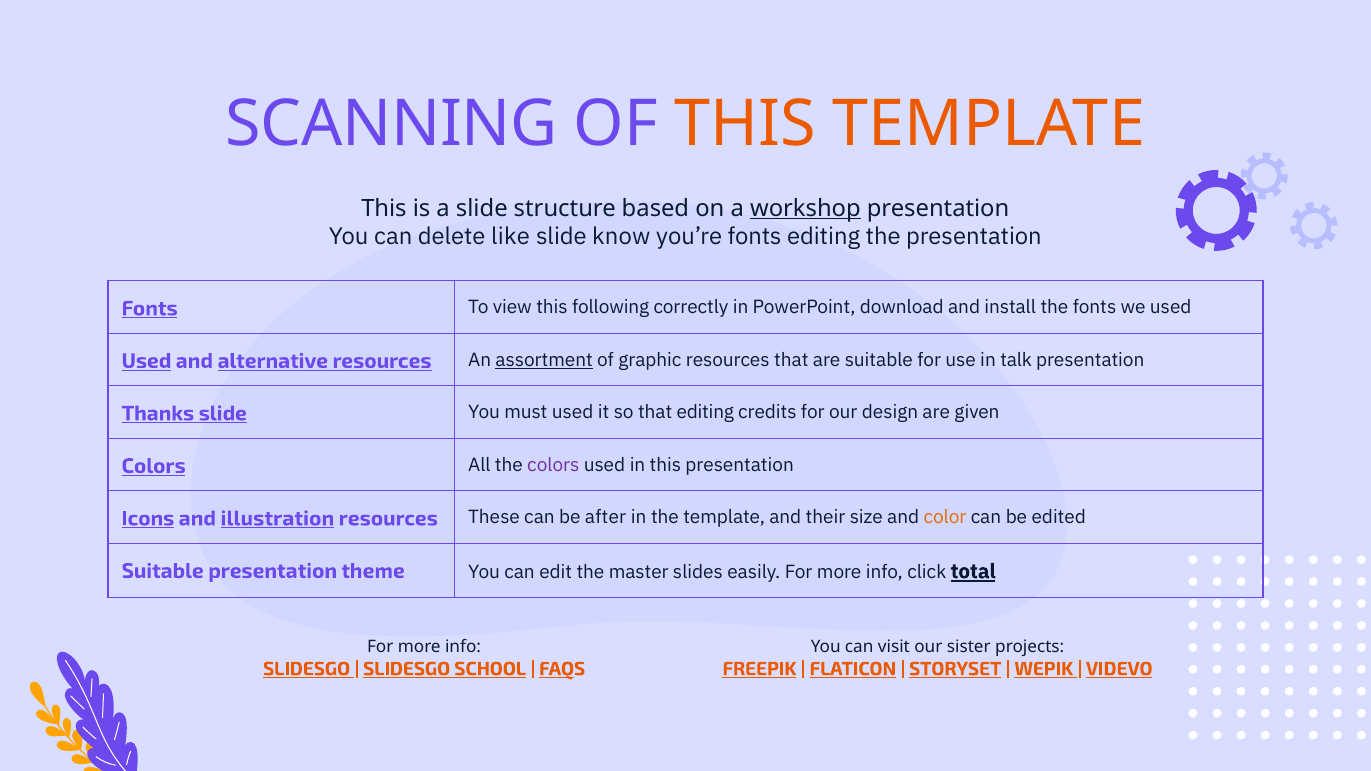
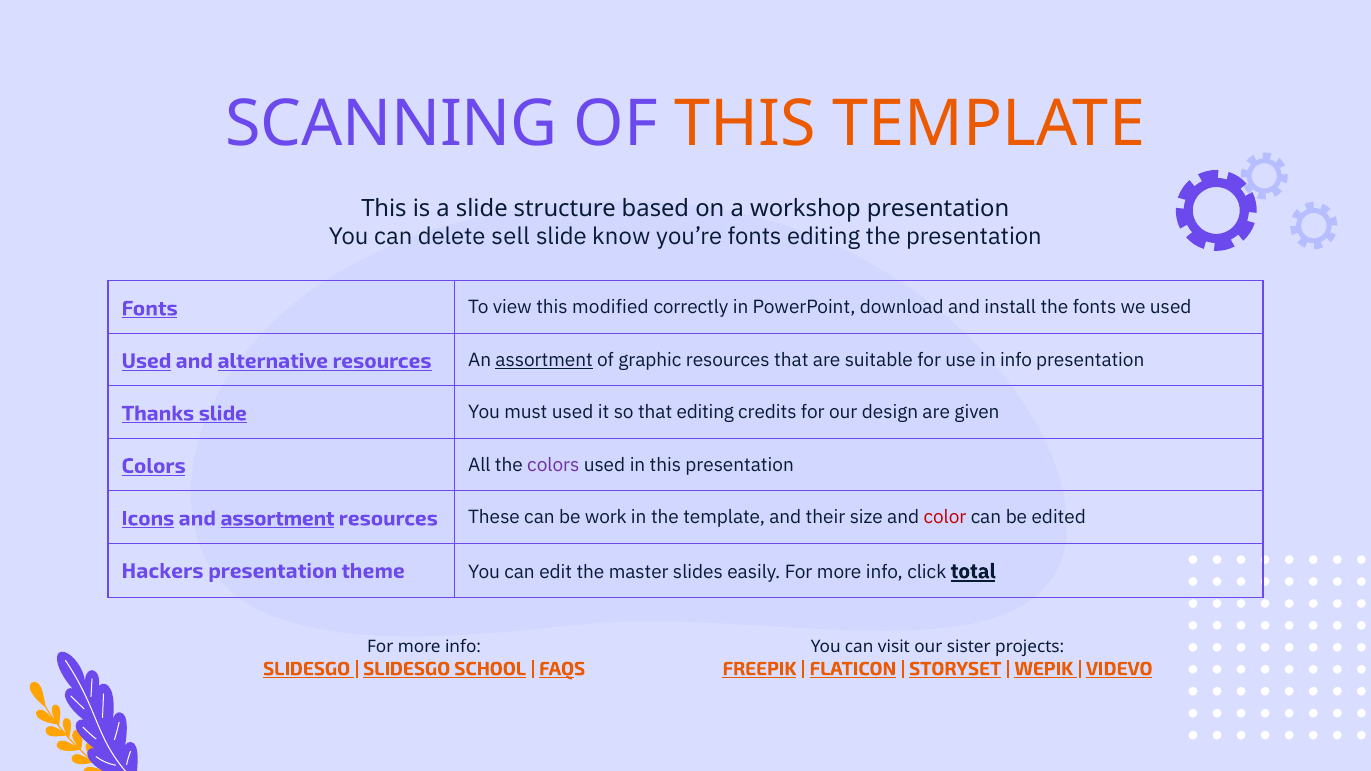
workshop underline: present -> none (805, 208)
like: like -> sell (511, 237)
following: following -> modified (610, 308)
in talk: talk -> info (1016, 360)
and illustration: illustration -> assortment (278, 519)
after: after -> work (606, 518)
color colour: orange -> red (945, 518)
Suitable: Suitable -> Hackers (163, 571)
